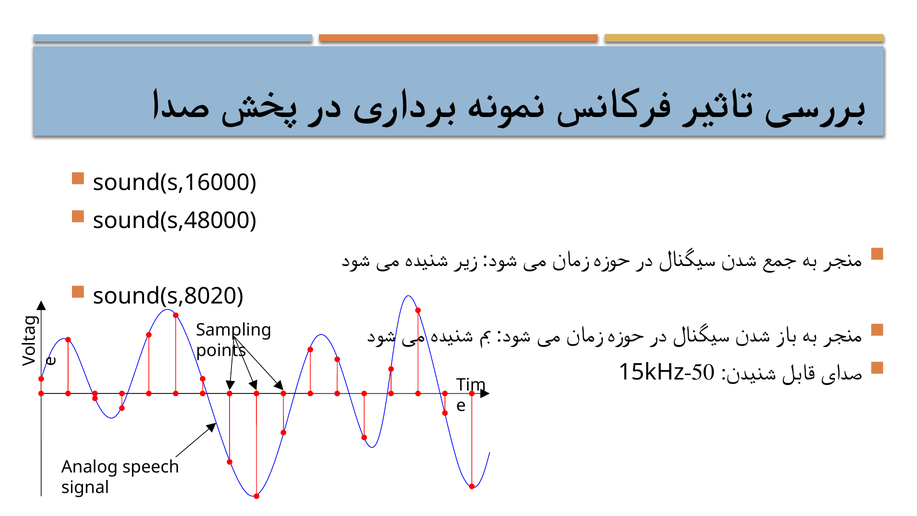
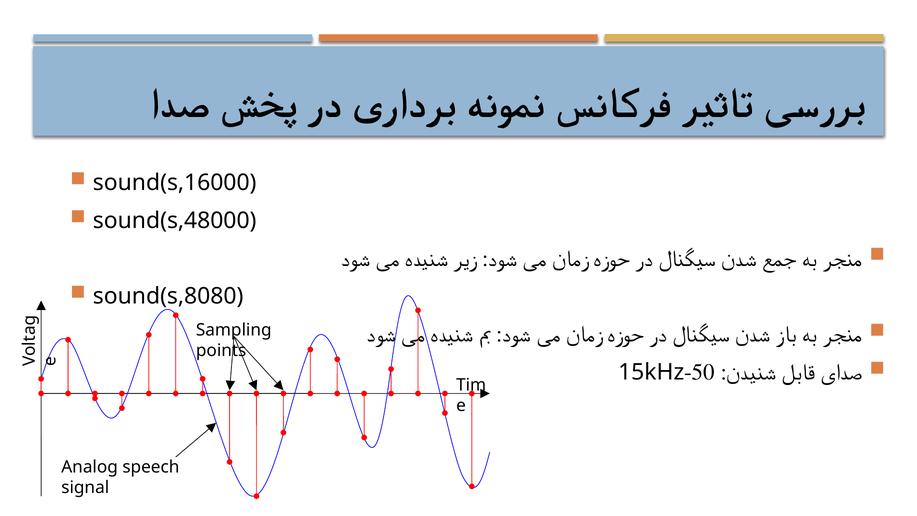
sound(s,8020: sound(s,8020 -> sound(s,8080 (168, 296)
